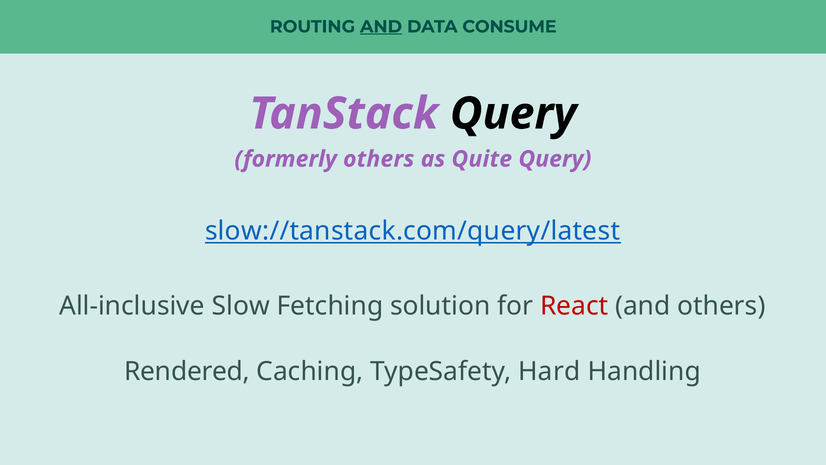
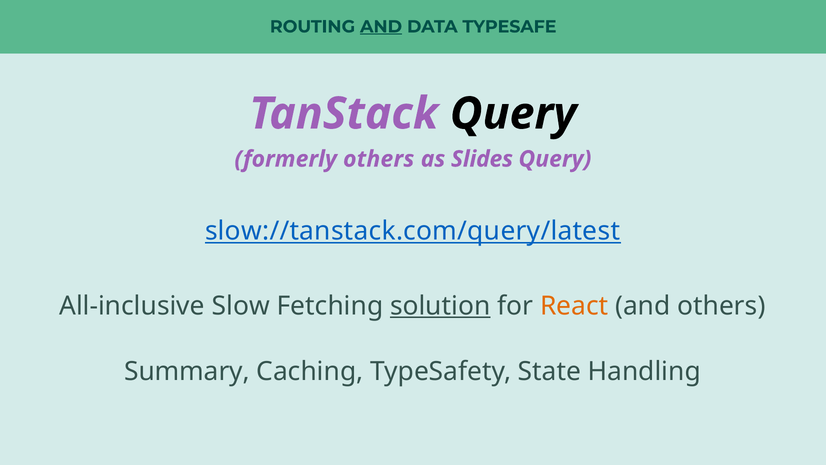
CONSUME: CONSUME -> TYPESAFE (509, 27)
Quite: Quite -> Slides (482, 159)
solution underline: none -> present (440, 306)
React colour: red -> orange (574, 306)
Rendered: Rendered -> Summary (187, 371)
Hard: Hard -> State (549, 371)
